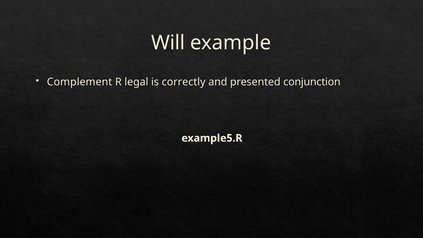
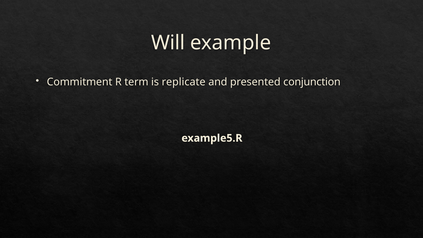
Complement: Complement -> Commitment (80, 82)
legal: legal -> term (136, 82)
correctly: correctly -> replicate (184, 82)
